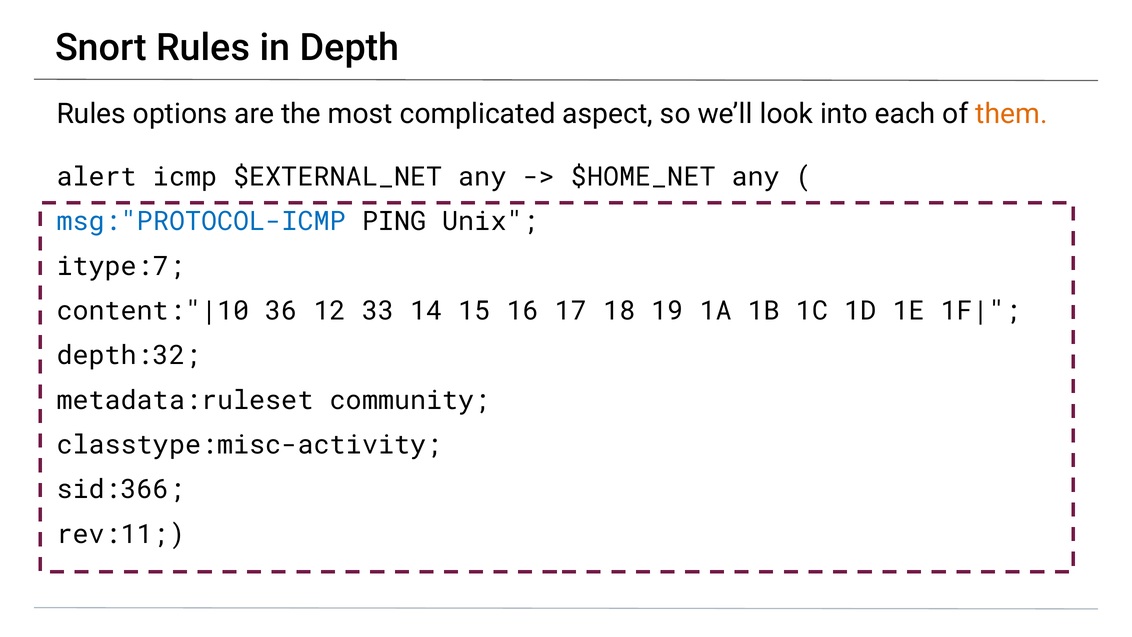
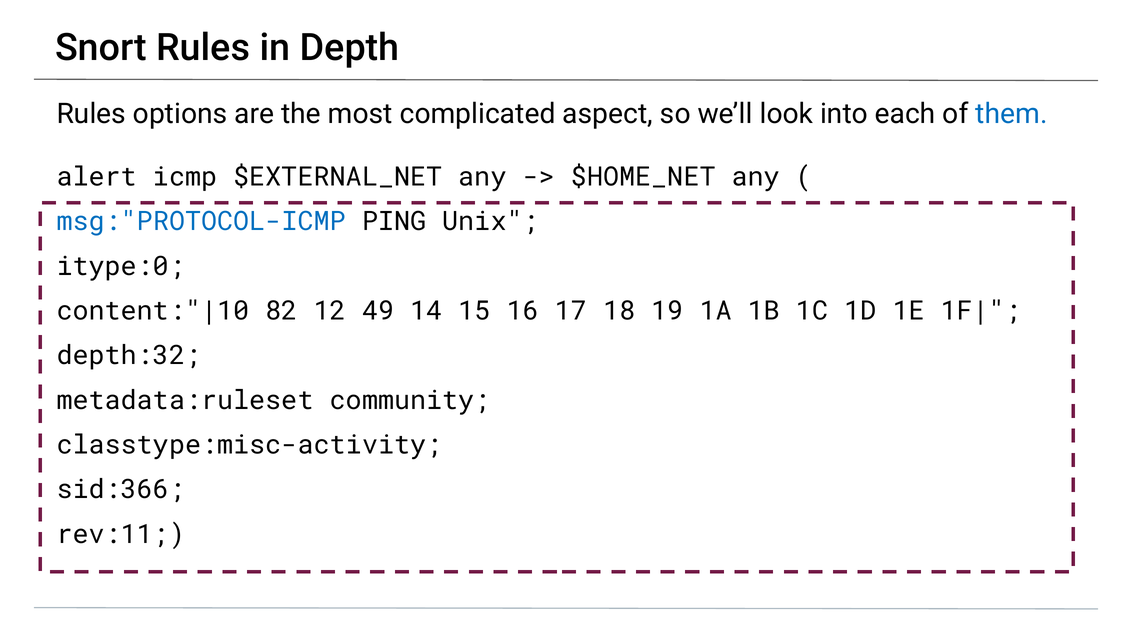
them colour: orange -> blue (1011, 114)
itype:7: itype:7 -> itype:0 (121, 266)
36: 36 -> 82 (281, 311)
33: 33 -> 49 (378, 311)
